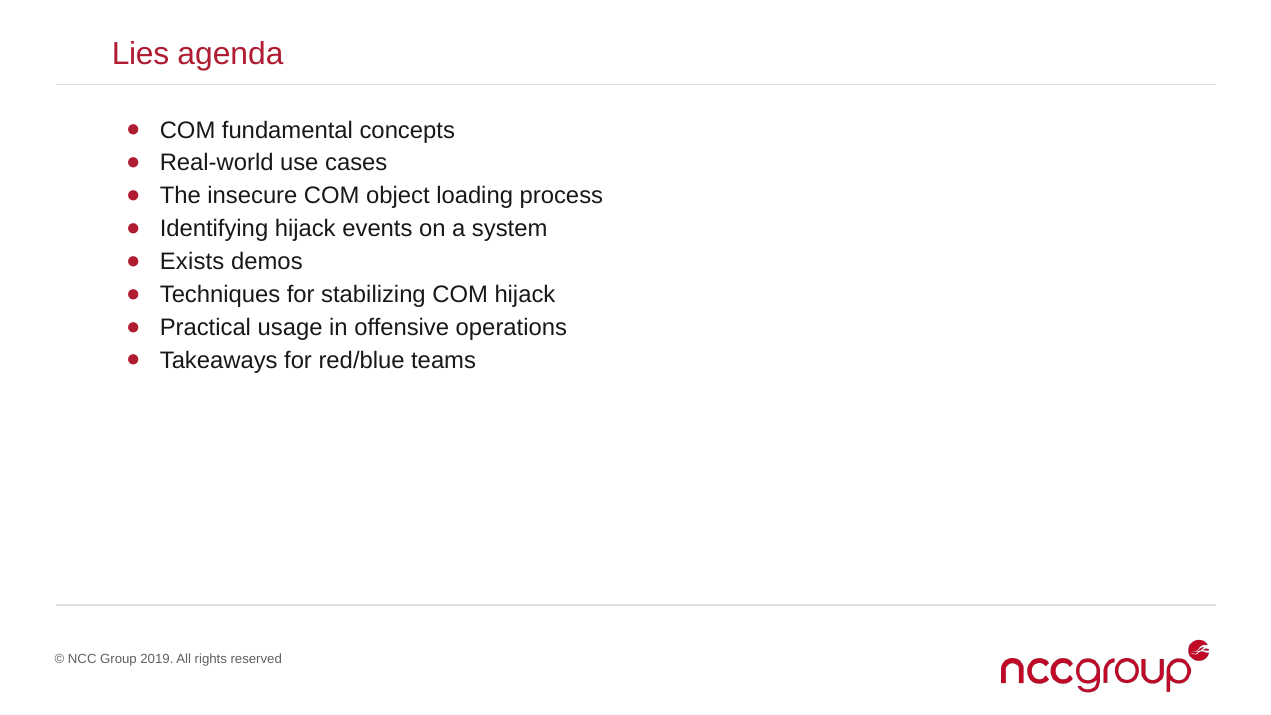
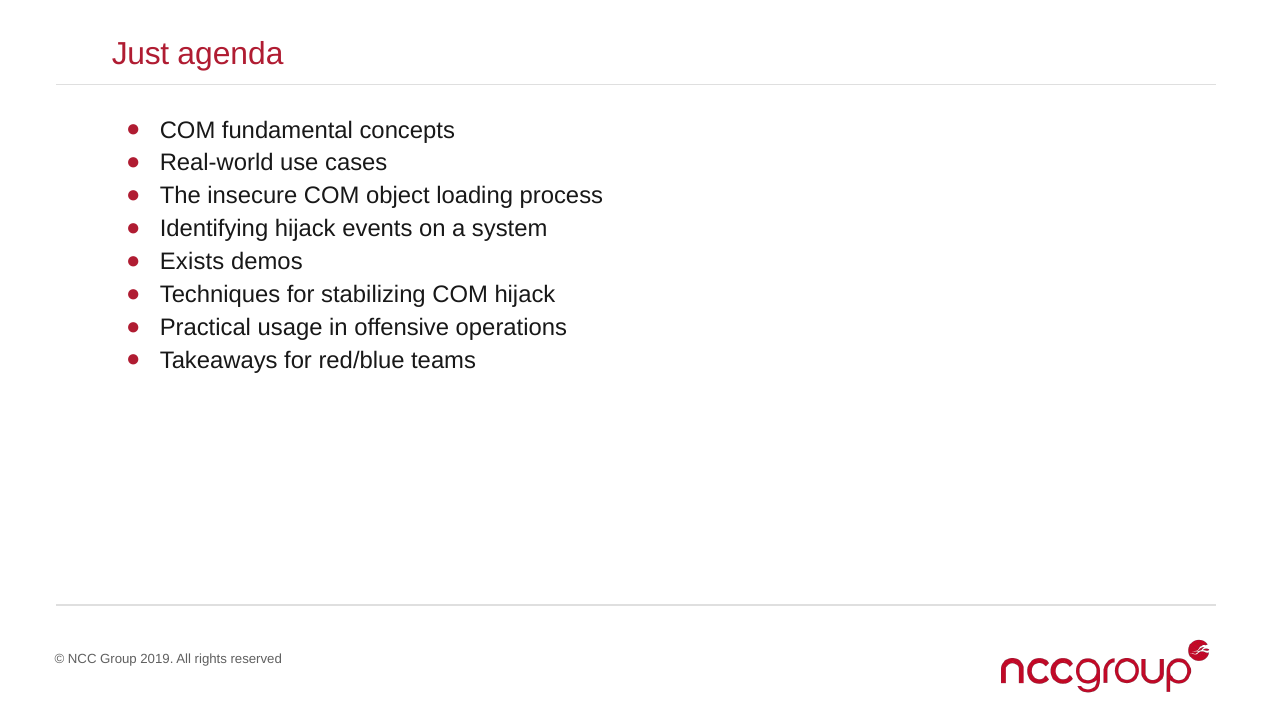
Lies: Lies -> Just (141, 54)
